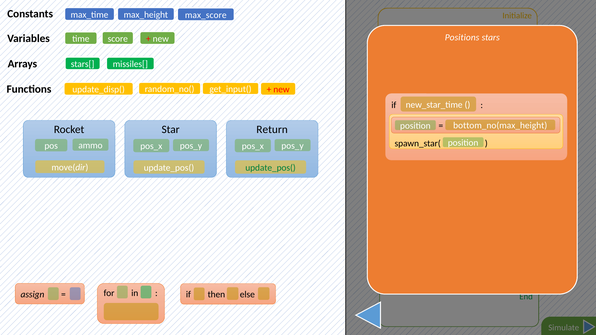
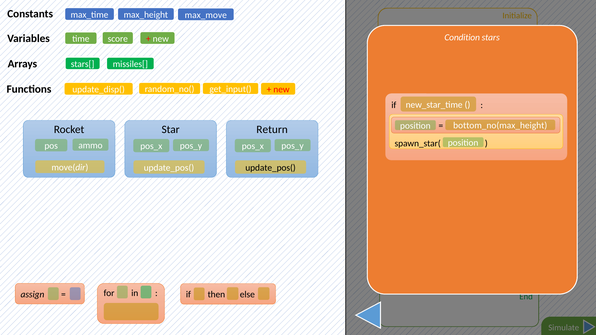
max_score: max_score -> max_move (206, 15)
Positions: Positions -> Condition (462, 38)
update_pos( colour: green -> black (271, 168)
